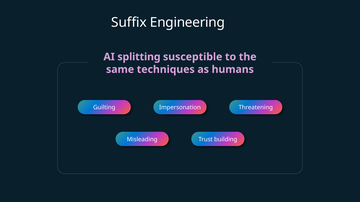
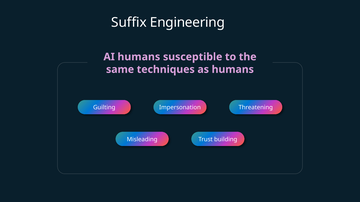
AI splitting: splitting -> humans (139, 57)
